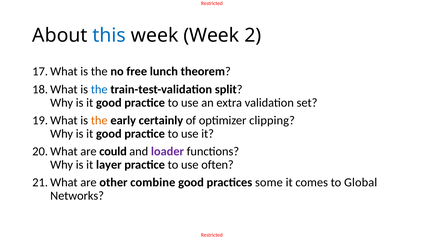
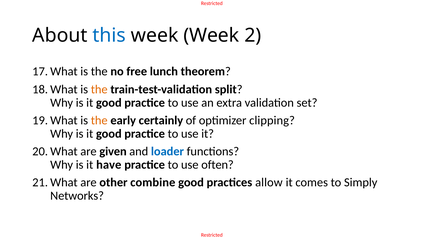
the colour: blue -> orange (99, 89)
could: could -> given (113, 152)
loader colour: purple -> blue (167, 152)
layer: layer -> have (109, 165)
some: some -> allow (269, 183)
Global: Global -> Simply (361, 183)
